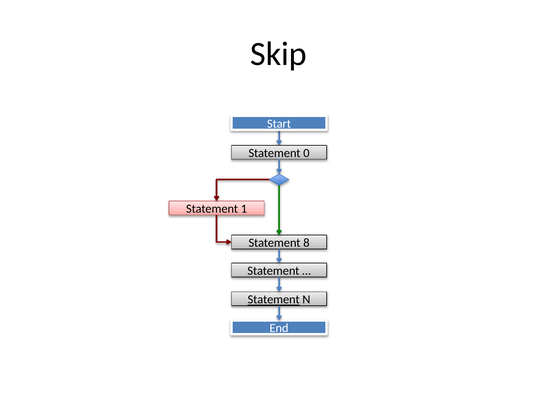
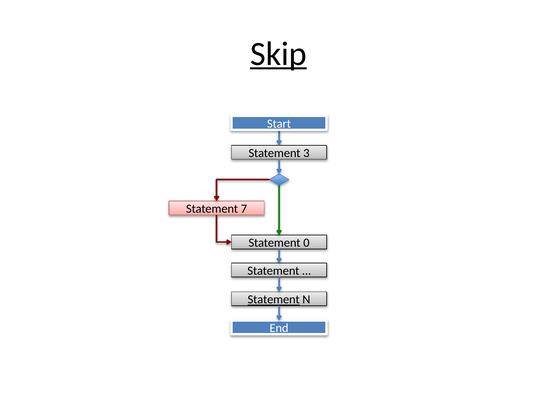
Skip underline: none -> present (278, 54)
0: 0 -> 3 (306, 153)
1: 1 -> 7 (244, 209)
8: 8 -> 0 (306, 243)
